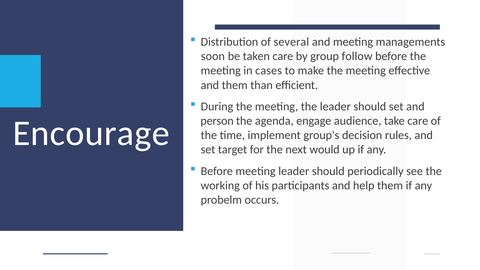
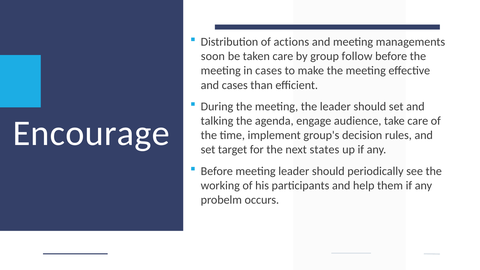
several: several -> actions (291, 42)
and them: them -> cases (235, 85)
person: person -> talking (217, 121)
would: would -> states (324, 150)
